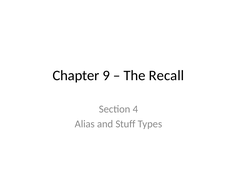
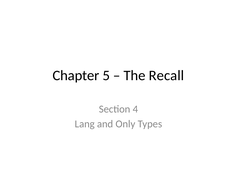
9: 9 -> 5 (106, 75)
Alias: Alias -> Lang (85, 124)
Stuff: Stuff -> Only (125, 124)
